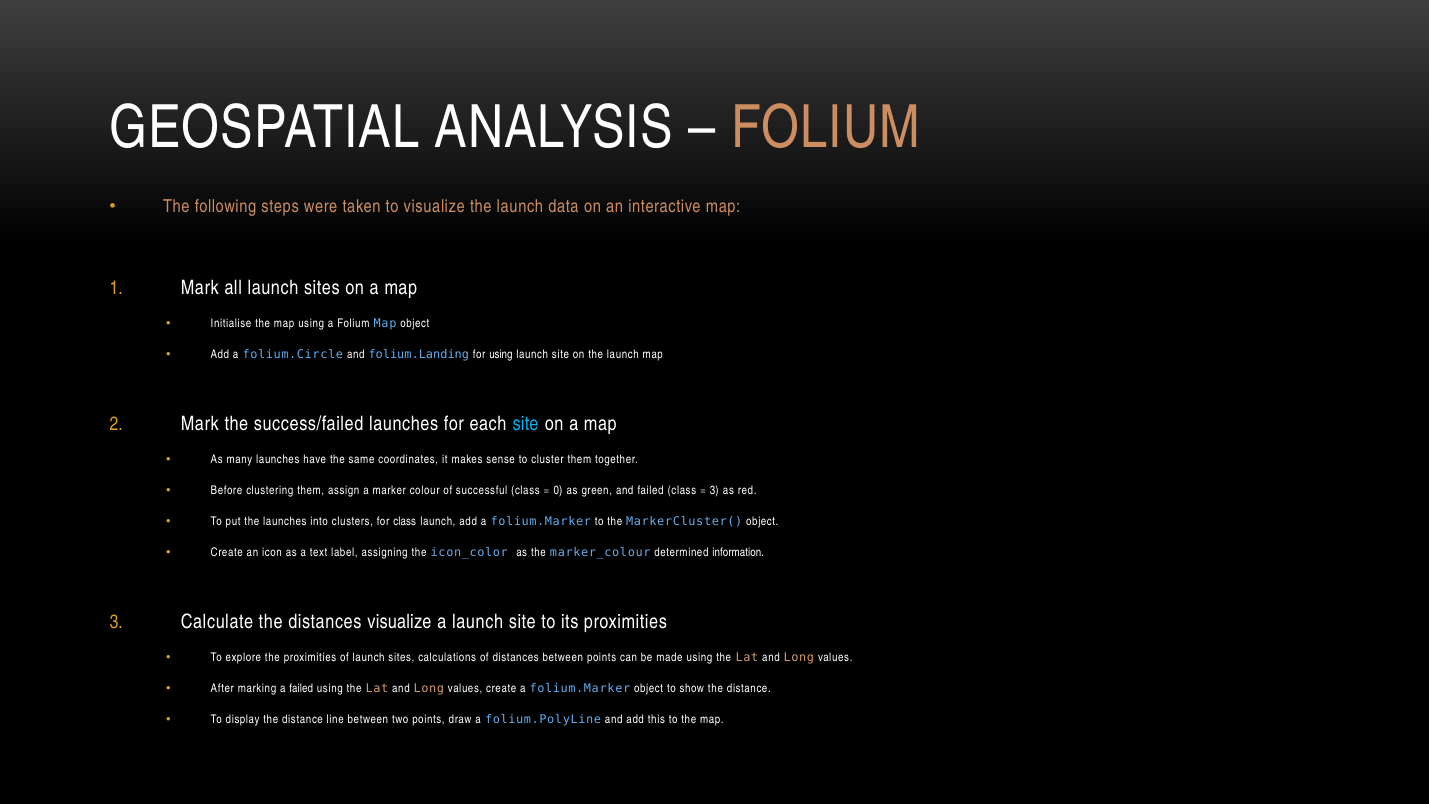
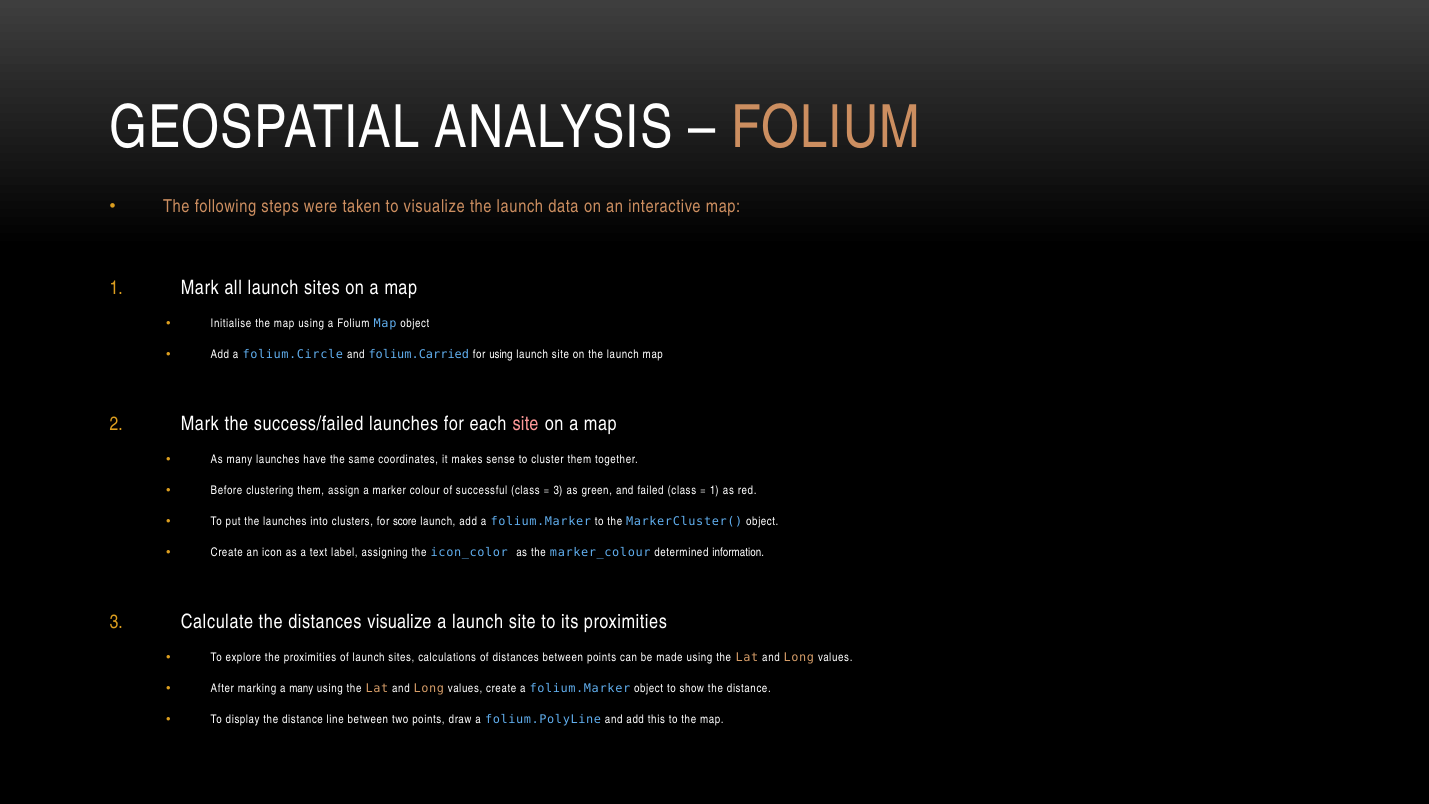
folium.Landing: folium.Landing -> folium.Carried (419, 355)
site colour: light blue -> pink (526, 424)
0: 0 -> 3 (558, 491)
3: 3 -> 1 (714, 491)
for class: class -> score (405, 522)
a failed: failed -> many (301, 688)
